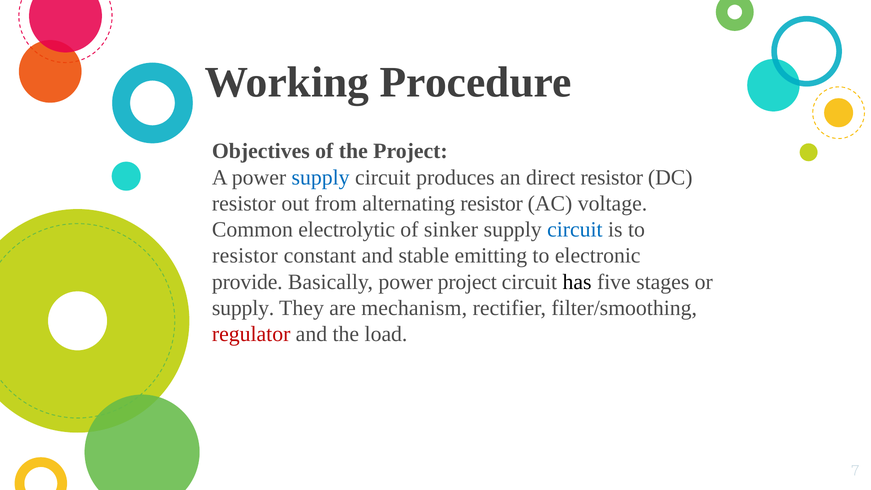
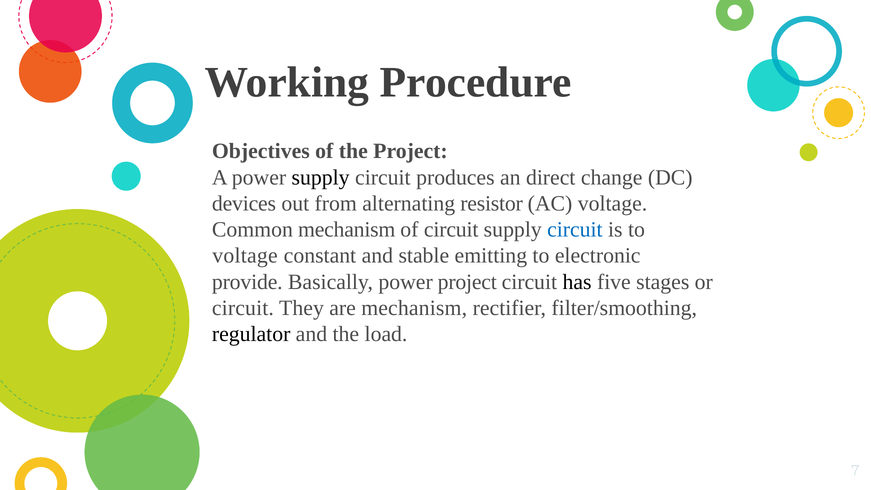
supply colour: blue -> black (321, 177)
direct resistor: resistor -> change (612, 177)
resistor: resistor -> devices (244, 203)
Common electrolytic: electrolytic -> mechanism (347, 230)
of sinker: sinker -> circuit (451, 230)
resistor: resistor -> voltage (245, 256)
supply: supply -> circuit (243, 308)
regulator colour: red -> black (251, 334)
